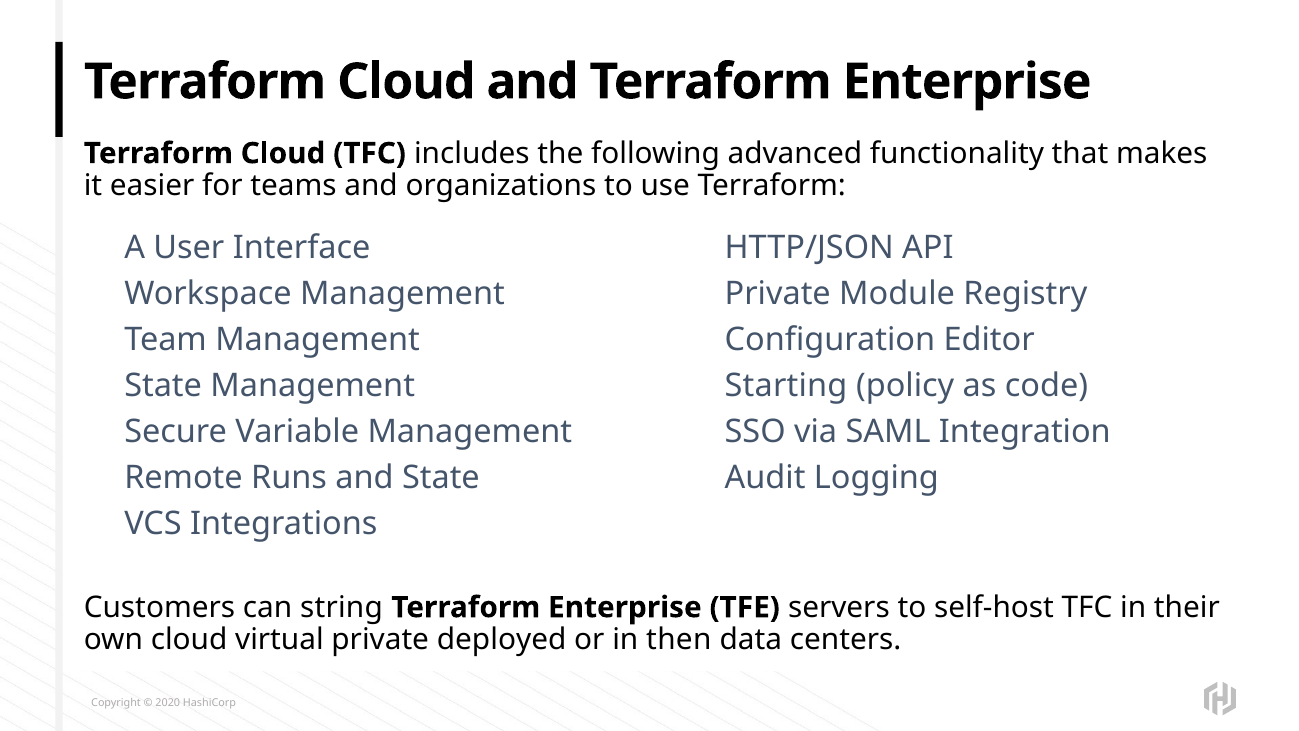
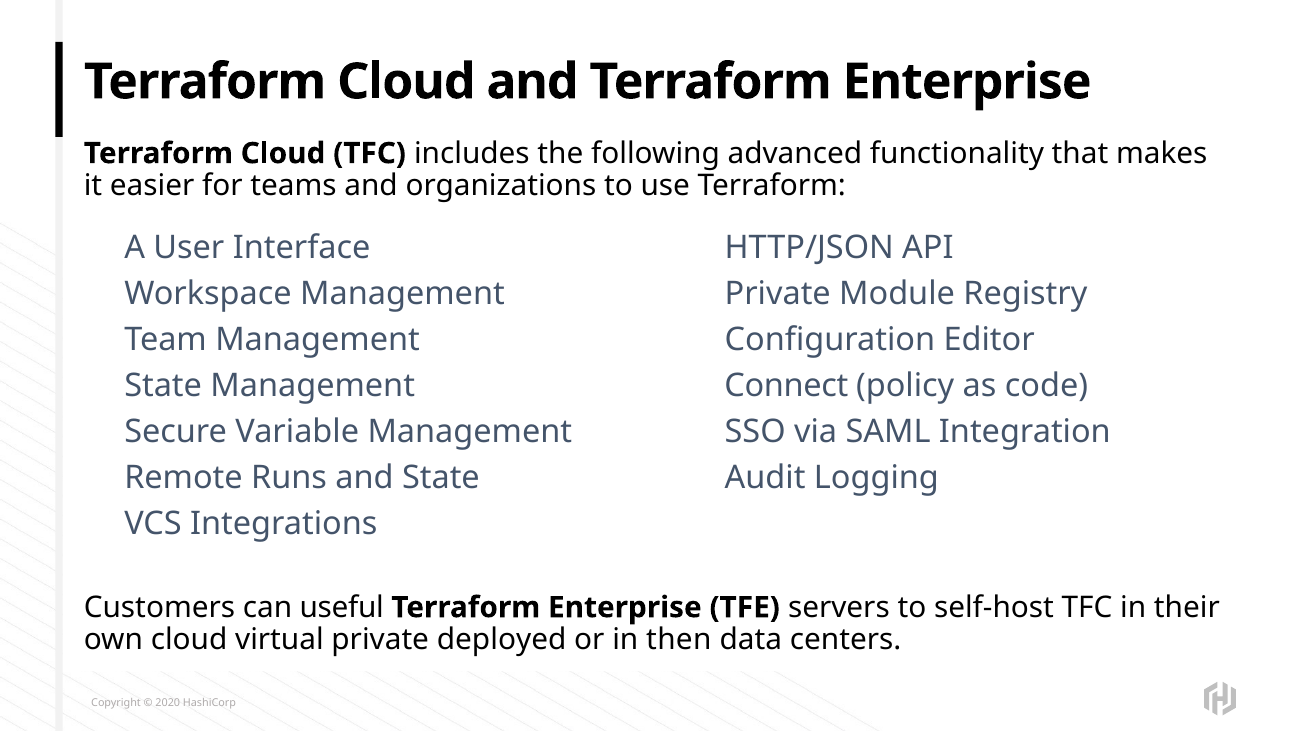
Starting: Starting -> Connect (786, 386)
string: string -> useful (342, 607)
